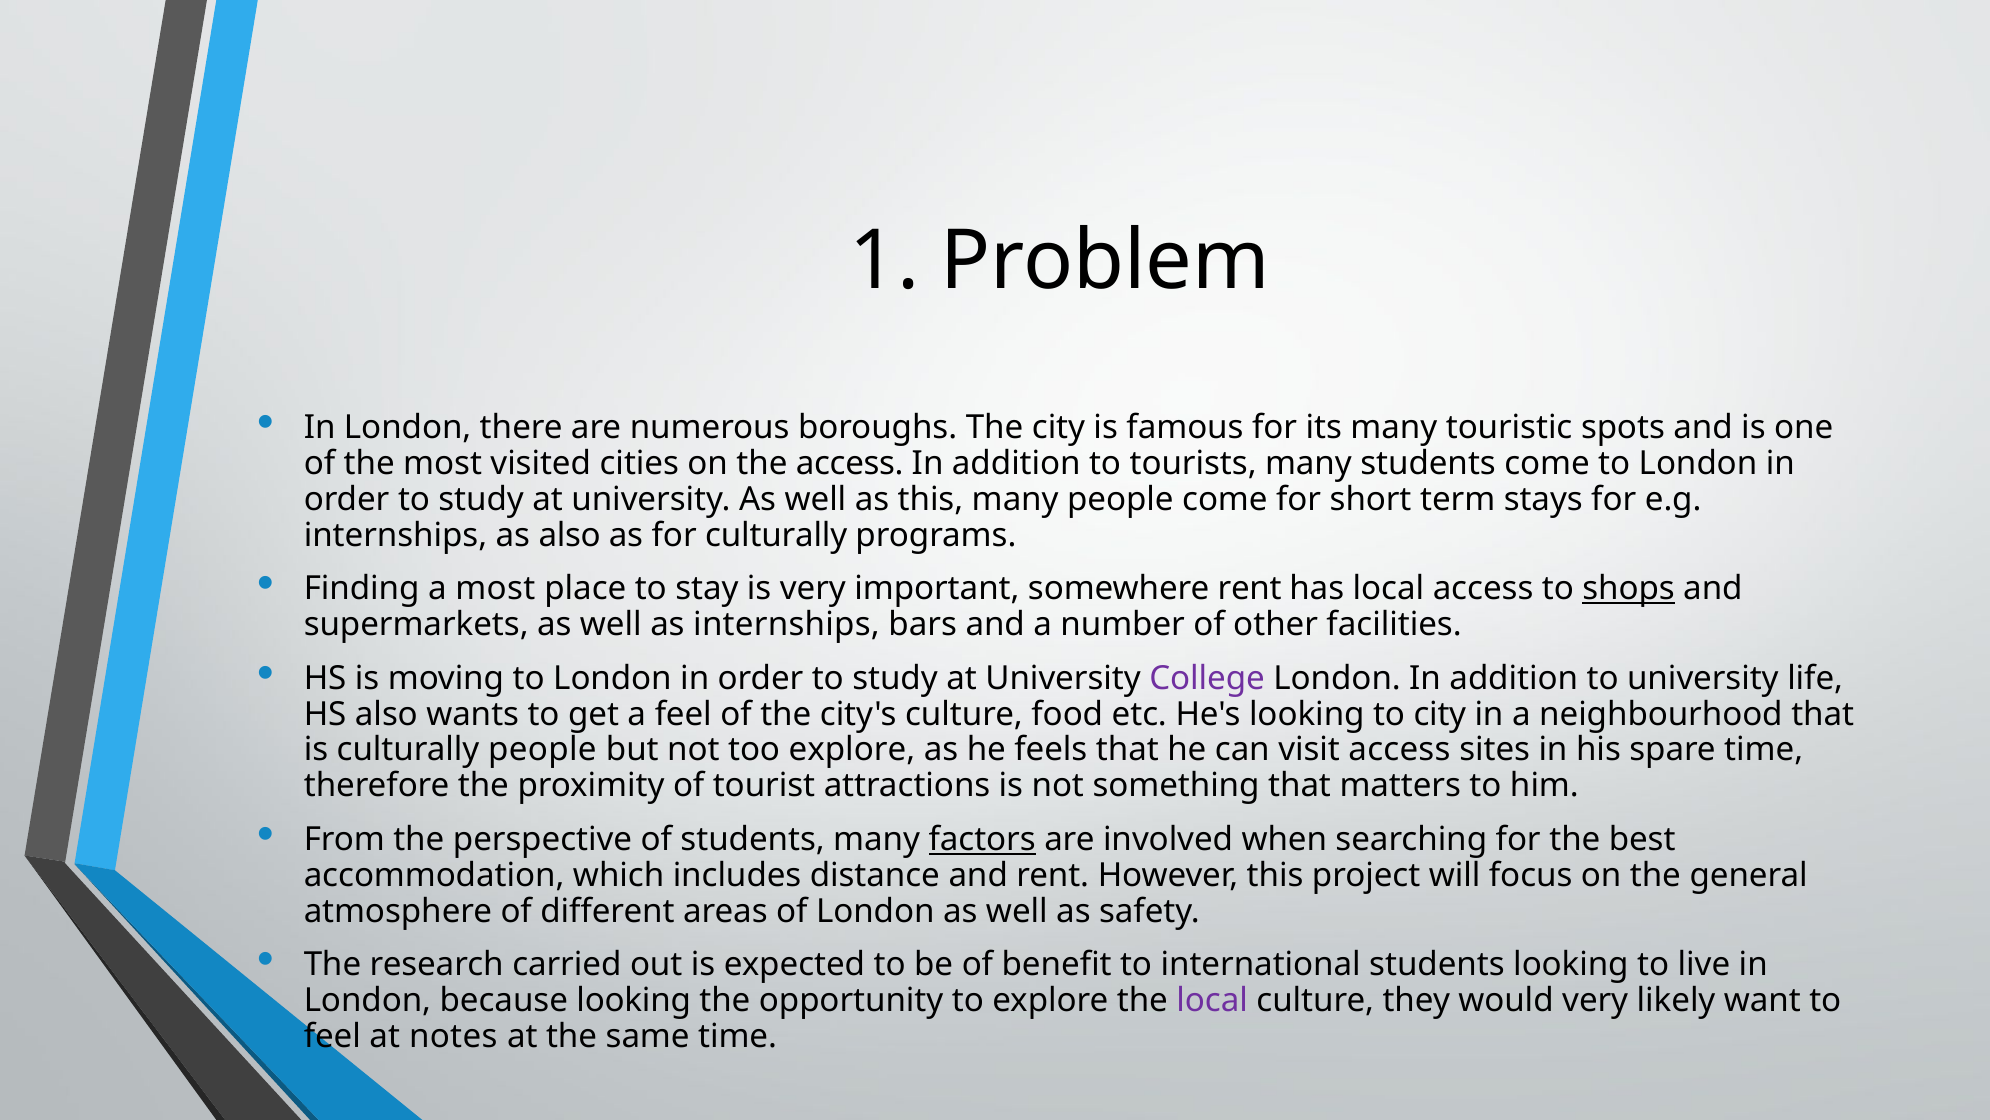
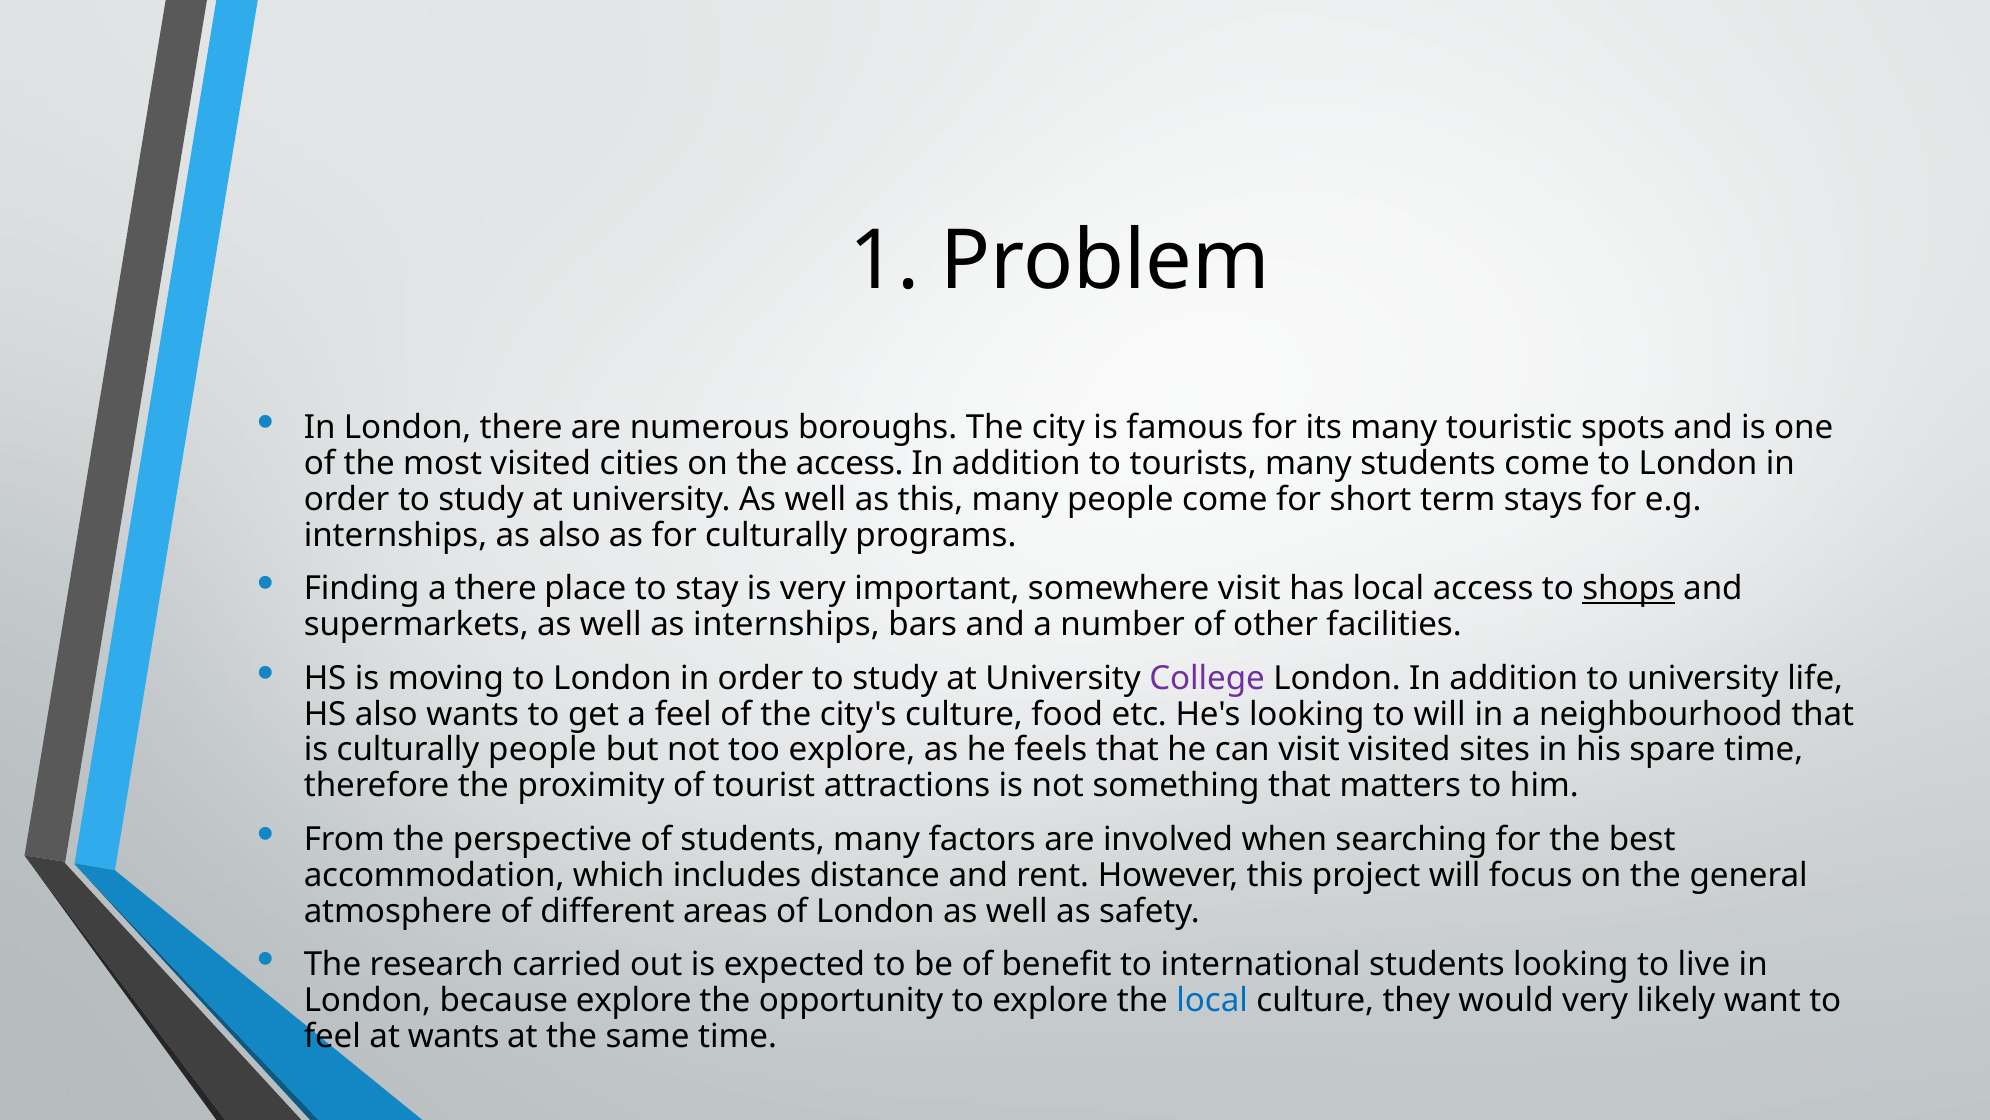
a most: most -> there (496, 589)
somewhere rent: rent -> visit (1249, 589)
to city: city -> will (1440, 714)
visit access: access -> visited (1399, 750)
factors underline: present -> none (982, 839)
because looking: looking -> explore (634, 1000)
local colour: purple -> blue (1212, 1000)
at notes: notes -> wants (454, 1036)
